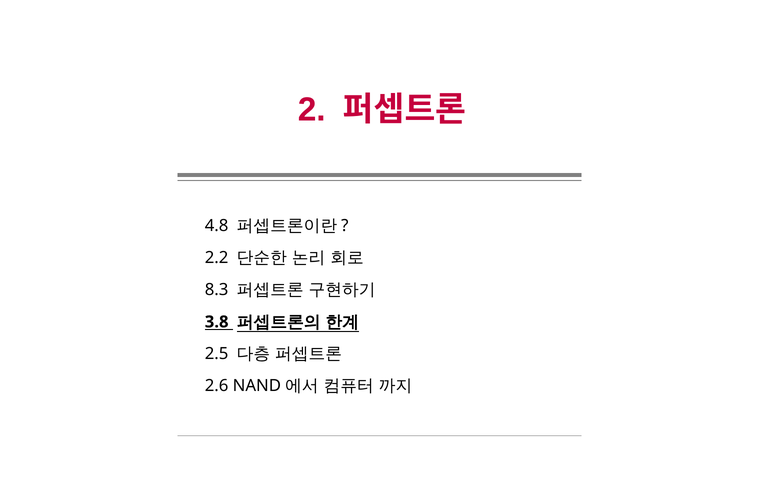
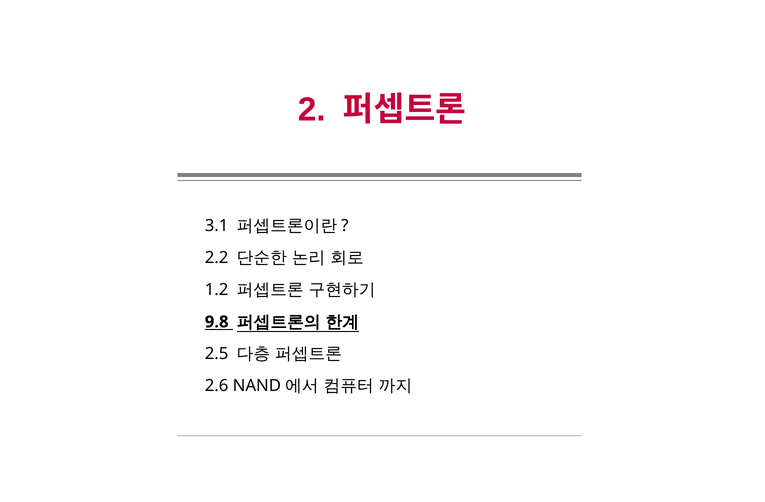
4.8: 4.8 -> 3.1 (217, 226)
8.3: 8.3 -> 1.2 (217, 290)
3.8: 3.8 -> 9.8 (217, 322)
